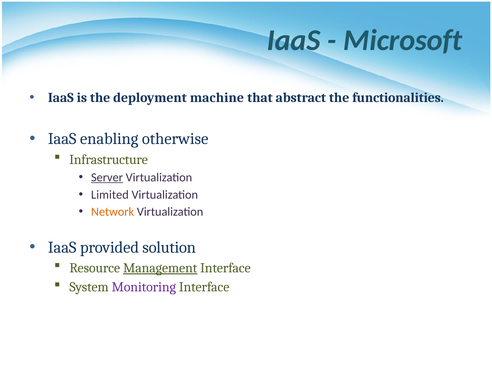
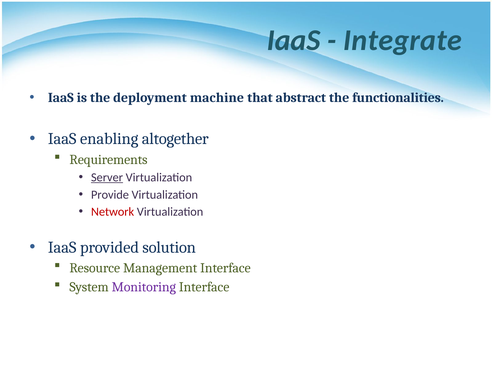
Microsoft: Microsoft -> Integrate (403, 40)
otherwise: otherwise -> altogether (175, 139)
Infrastructure: Infrastructure -> Requirements (109, 159)
Limited: Limited -> Provide (110, 195)
Network colour: orange -> red (113, 212)
Management underline: present -> none (160, 268)
